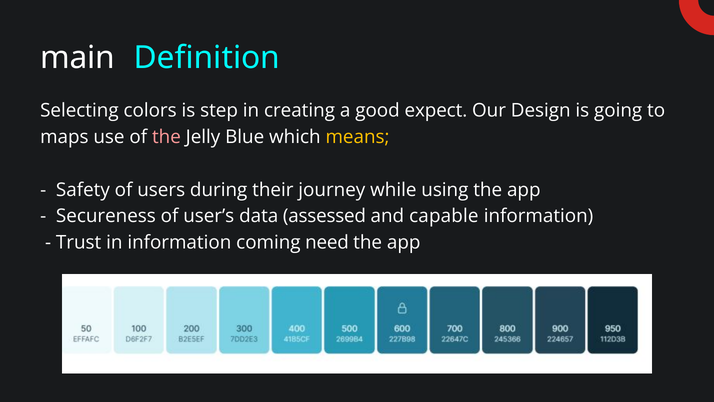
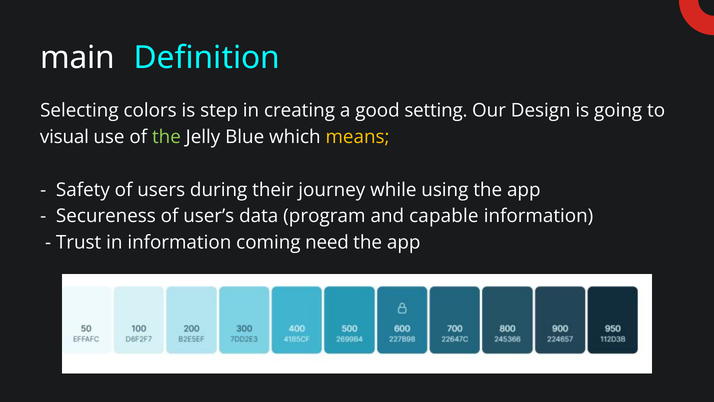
expect: expect -> setting (436, 111)
maps: maps -> visual (64, 137)
the colour: pink -> light green (166, 137)
assessed: assessed -> program (324, 216)
